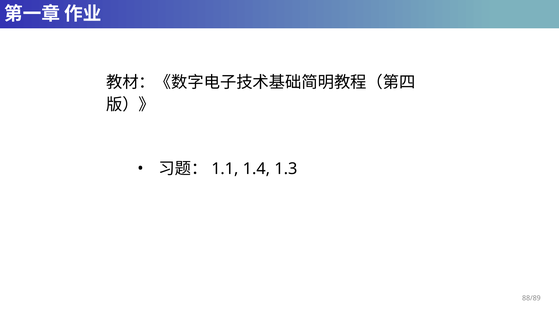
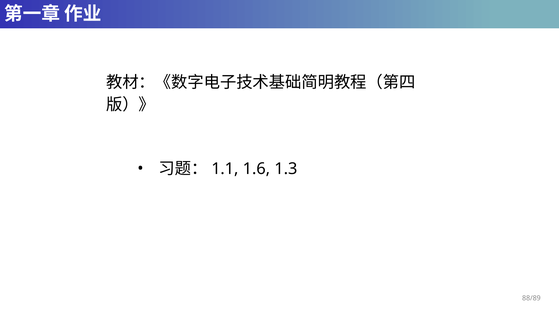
1.4: 1.4 -> 1.6 (257, 169)
